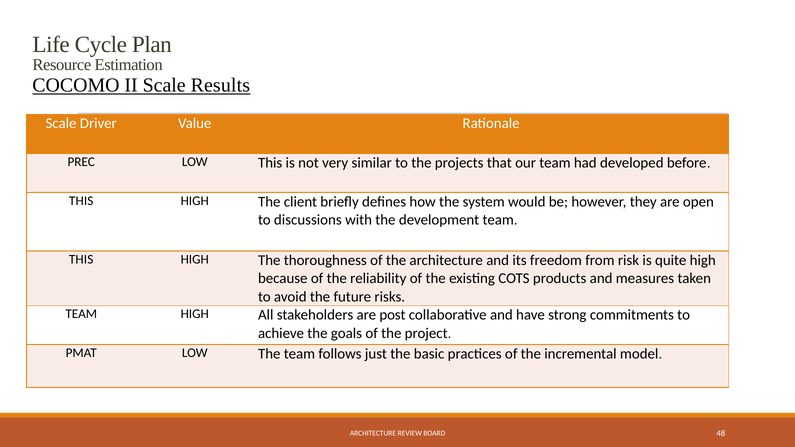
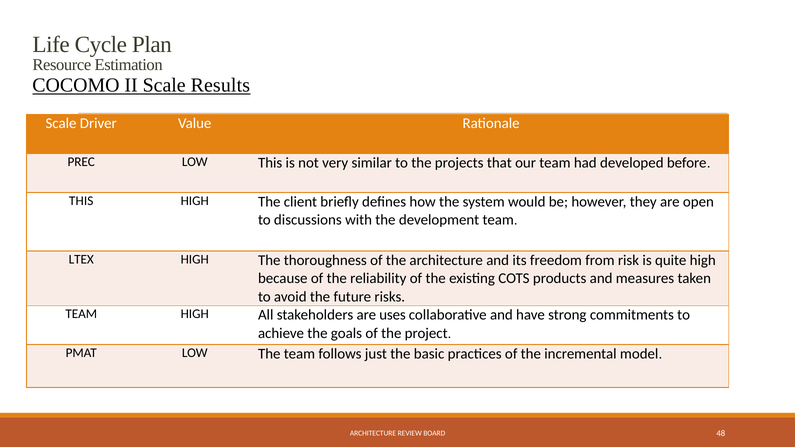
THIS: THIS -> LTEX (81, 259)
post: post -> uses (393, 315)
